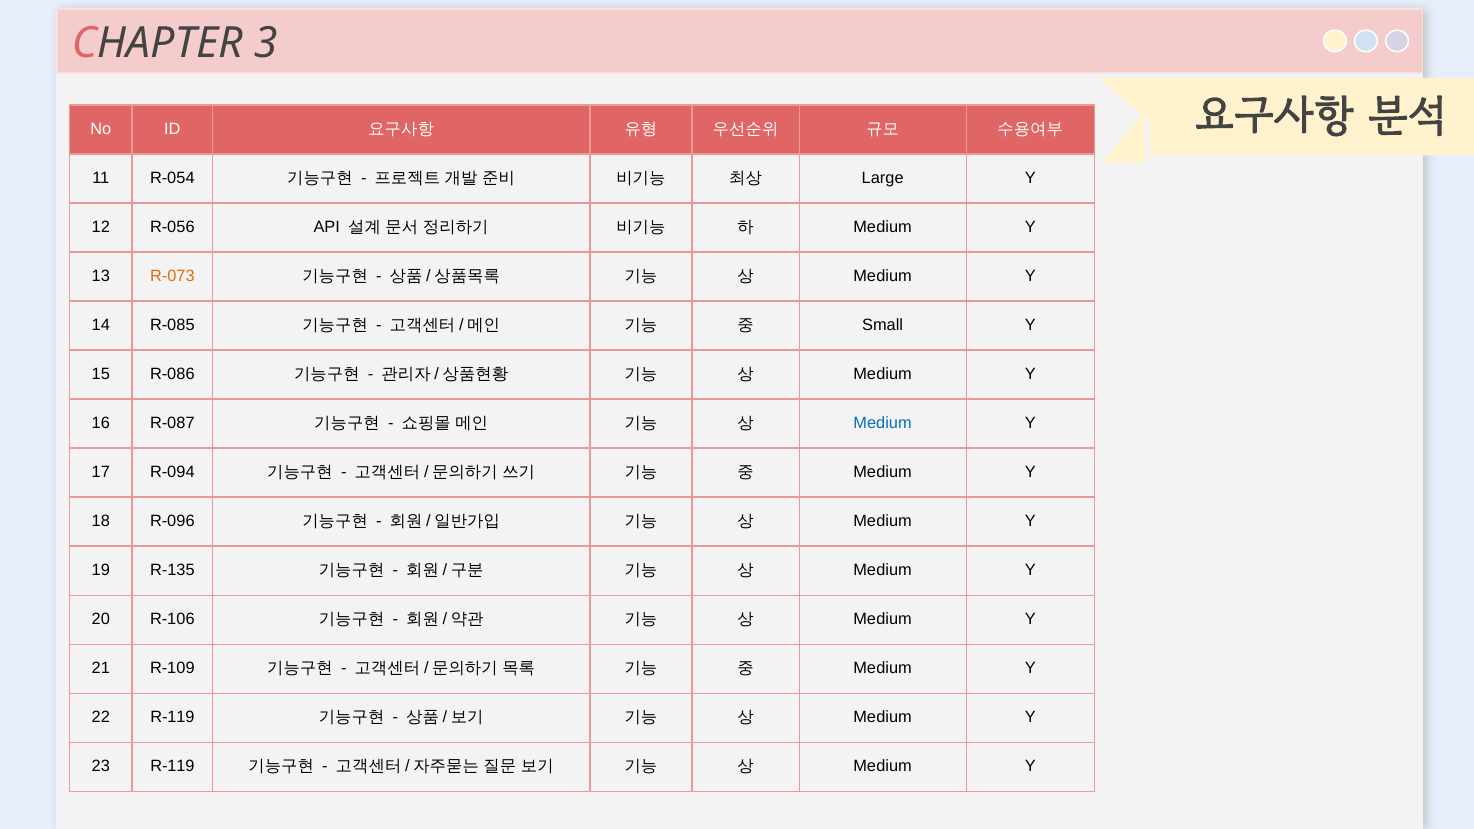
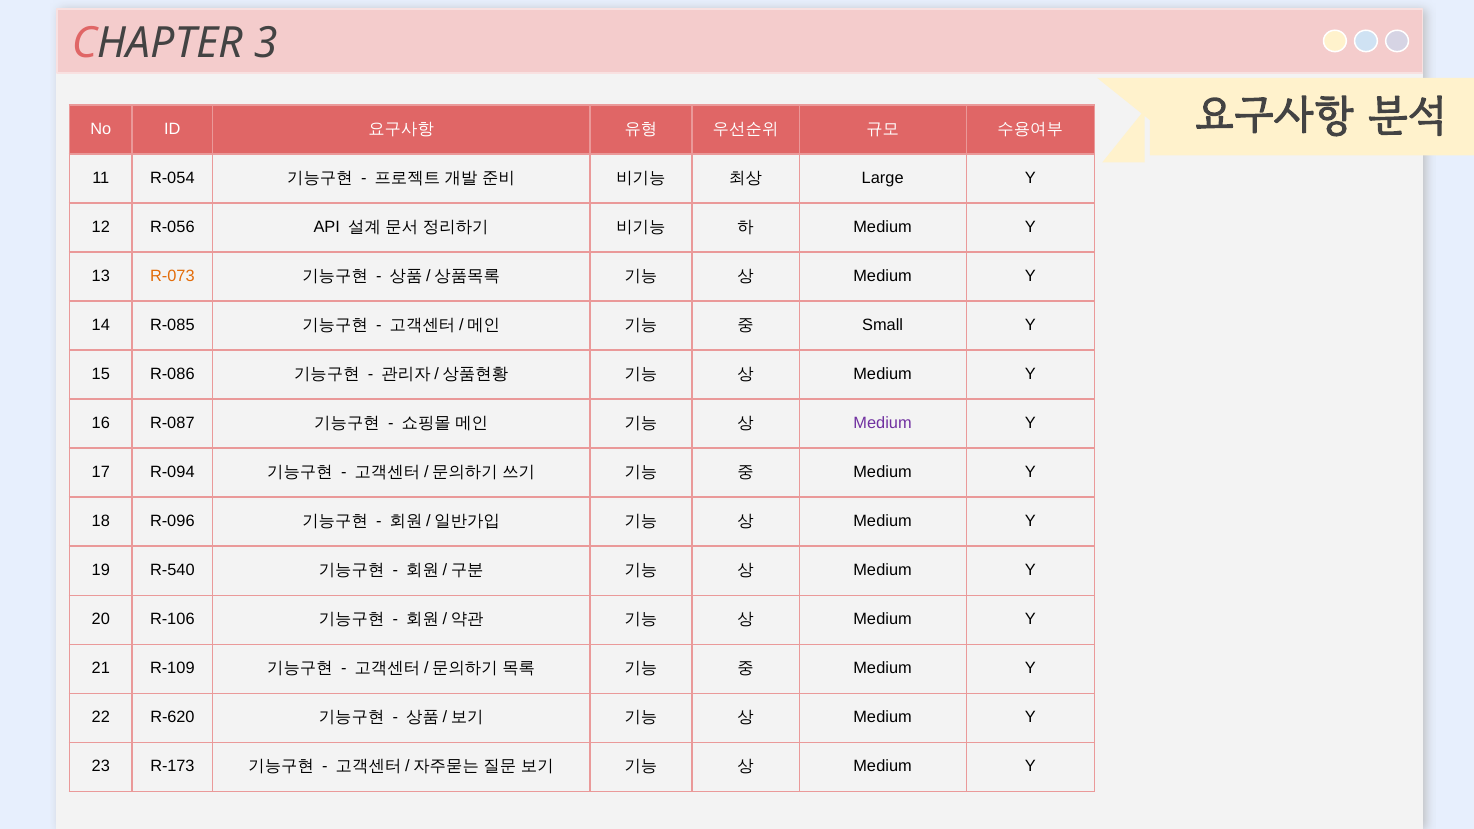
Medium colour: blue -> purple (883, 423)
R-135: R-135 -> R-540 (172, 571)
22 R-119: R-119 -> R-620 (172, 718)
23 R-119: R-119 -> R-173 (172, 767)
